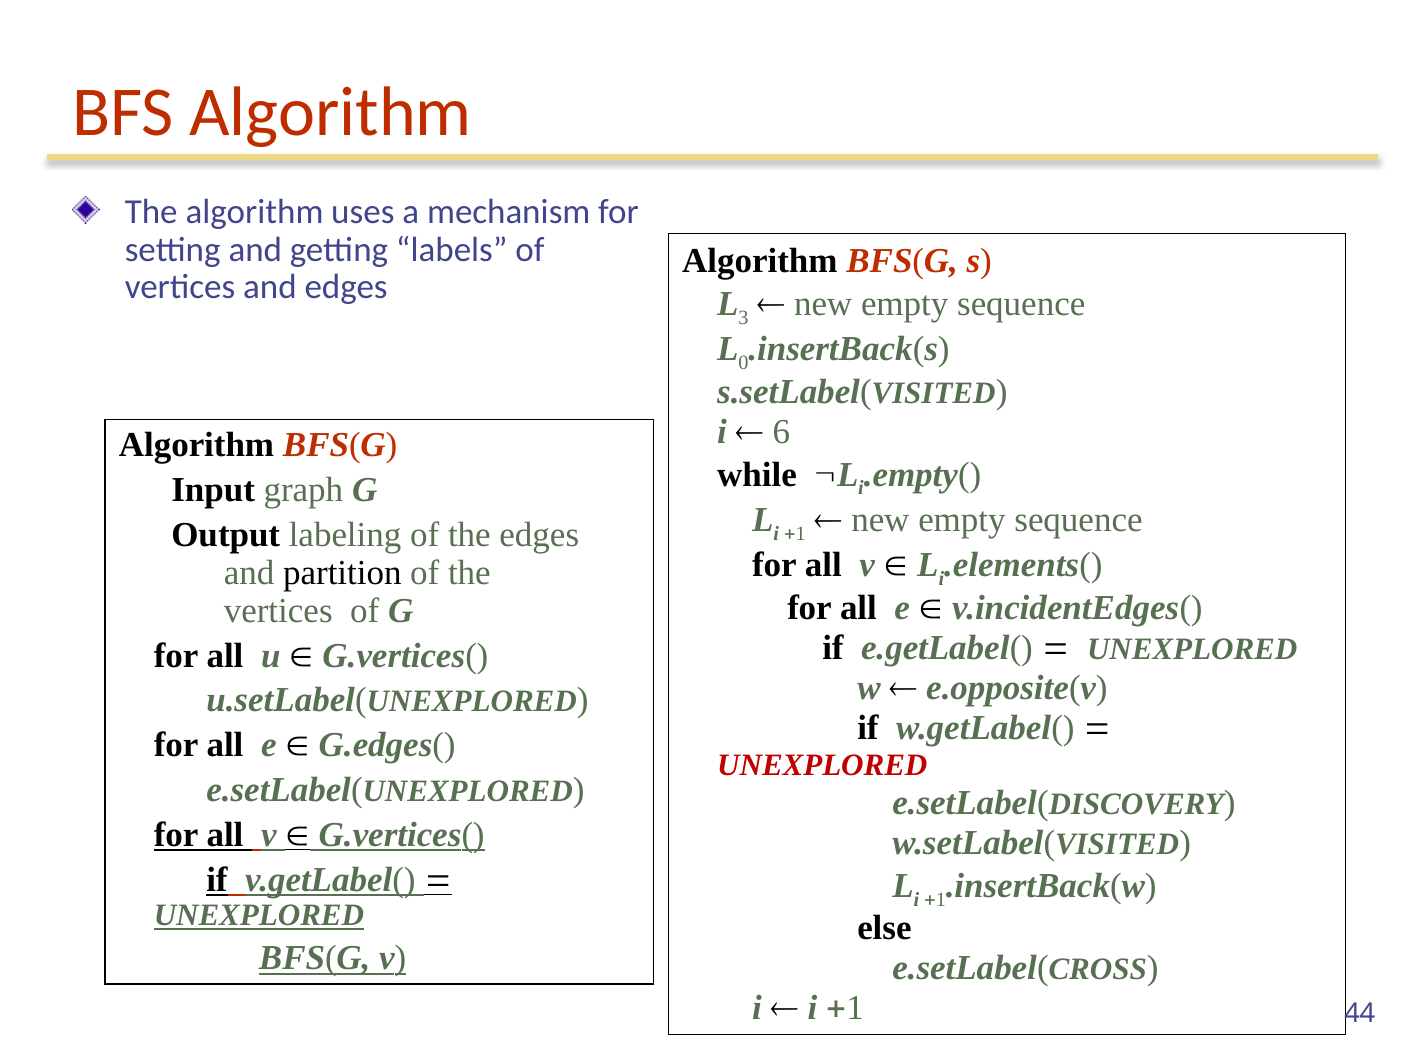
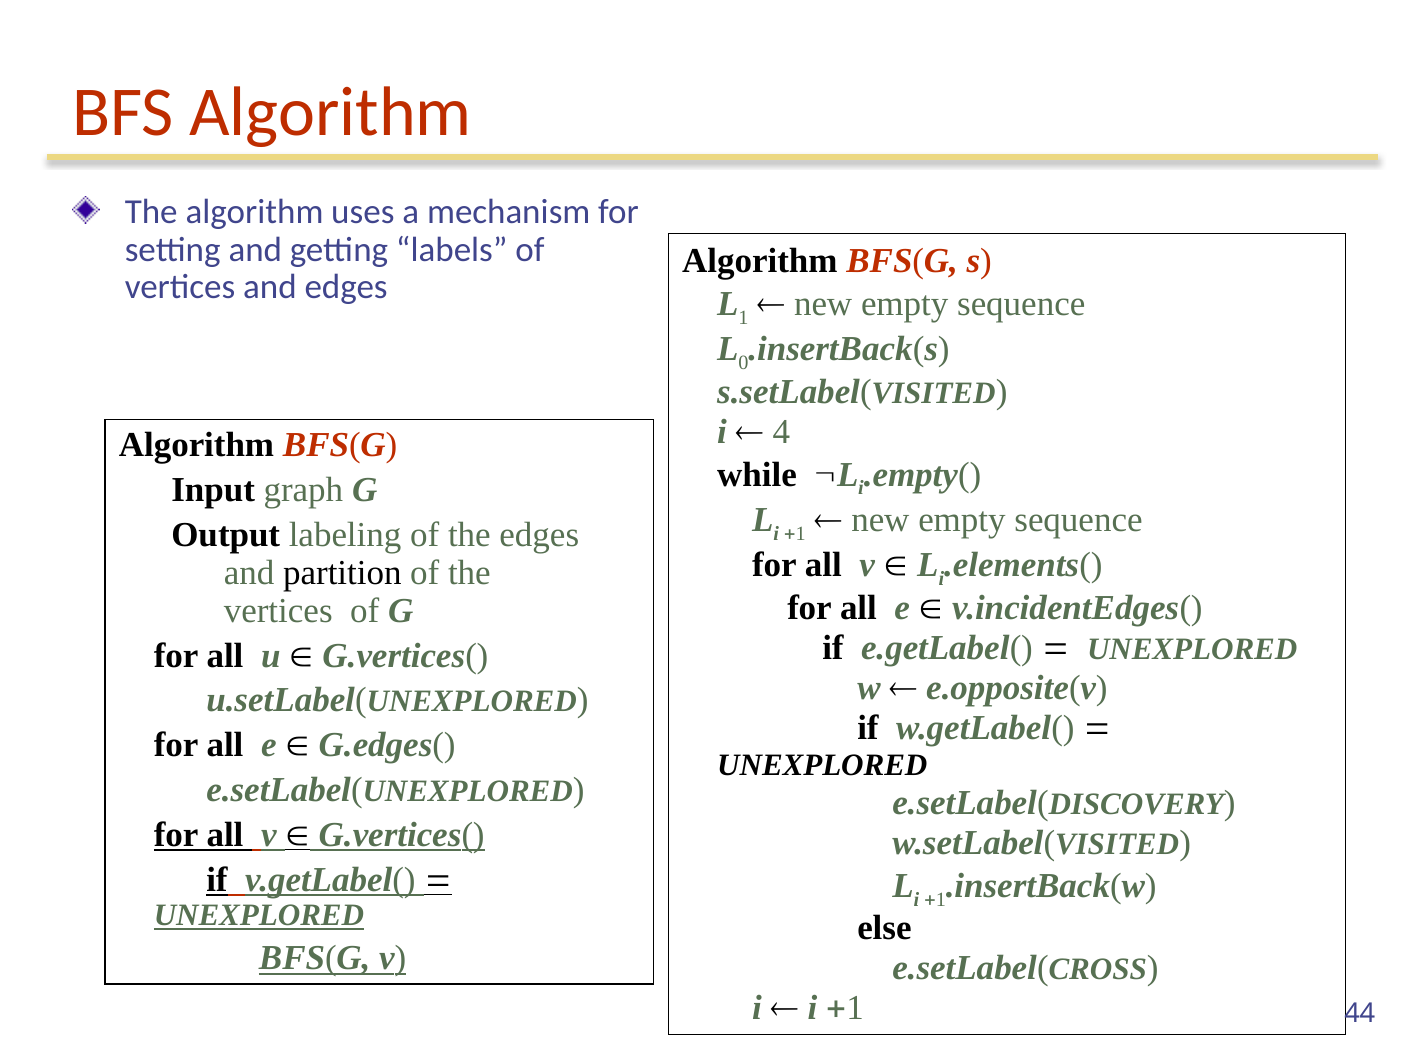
3: 3 -> 1 (744, 317)
6: 6 -> 4 (781, 431)
UNEXPLORED colour: red -> black (822, 765)
